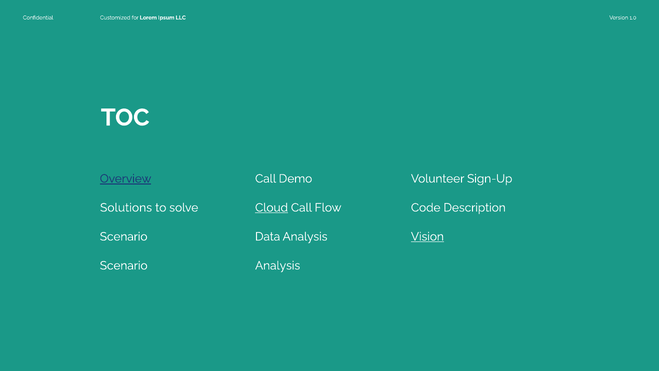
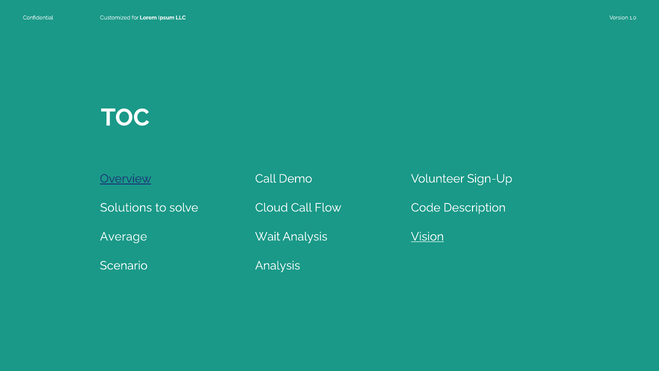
Cloud underline: present -> none (272, 207)
Scenario: Scenario -> Average (124, 236)
Data: Data -> Wait (268, 236)
